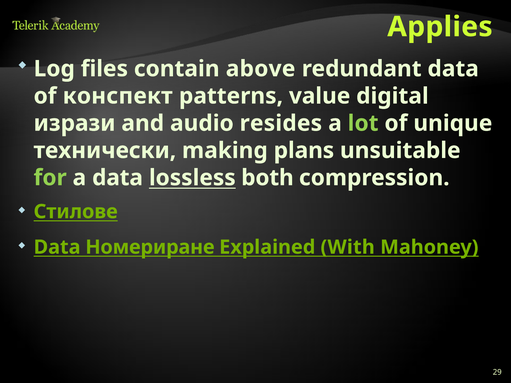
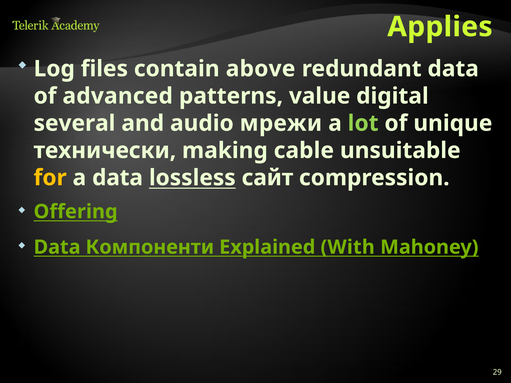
конспект: конспект -> advanced (118, 96)
изрази: изрази -> several (75, 123)
resides: resides -> мрежи (281, 123)
plans: plans -> cable (304, 151)
for colour: light green -> yellow (50, 178)
both: both -> сайт (267, 178)
Стилове: Стилове -> Offering (76, 212)
Номериране: Номериране -> Компоненти (150, 247)
